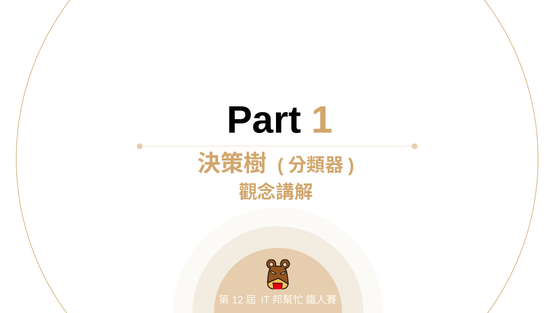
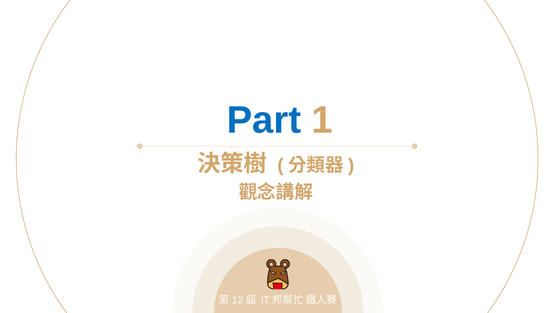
Part colour: black -> blue (264, 120)
